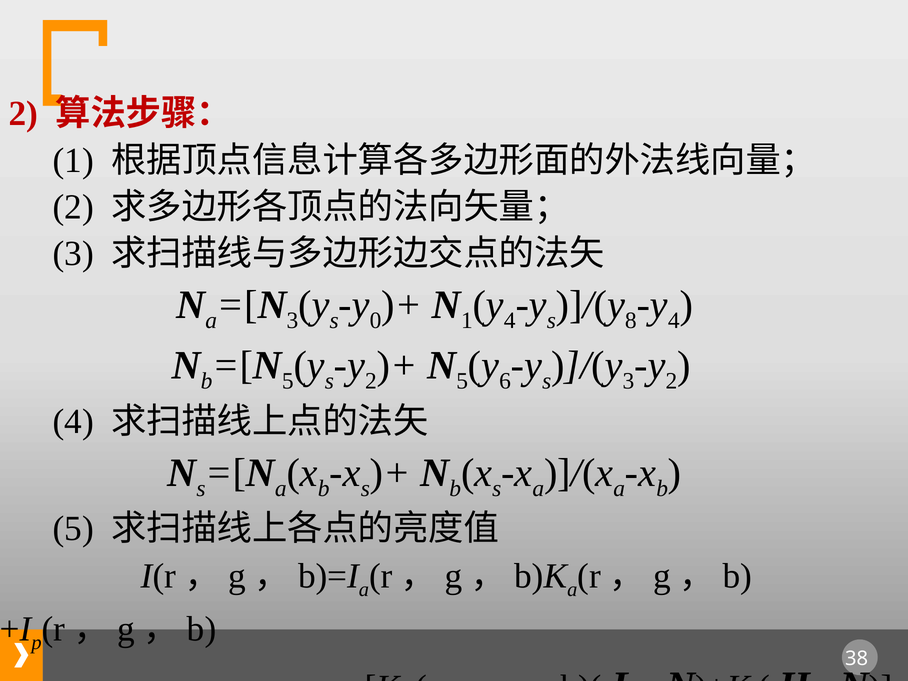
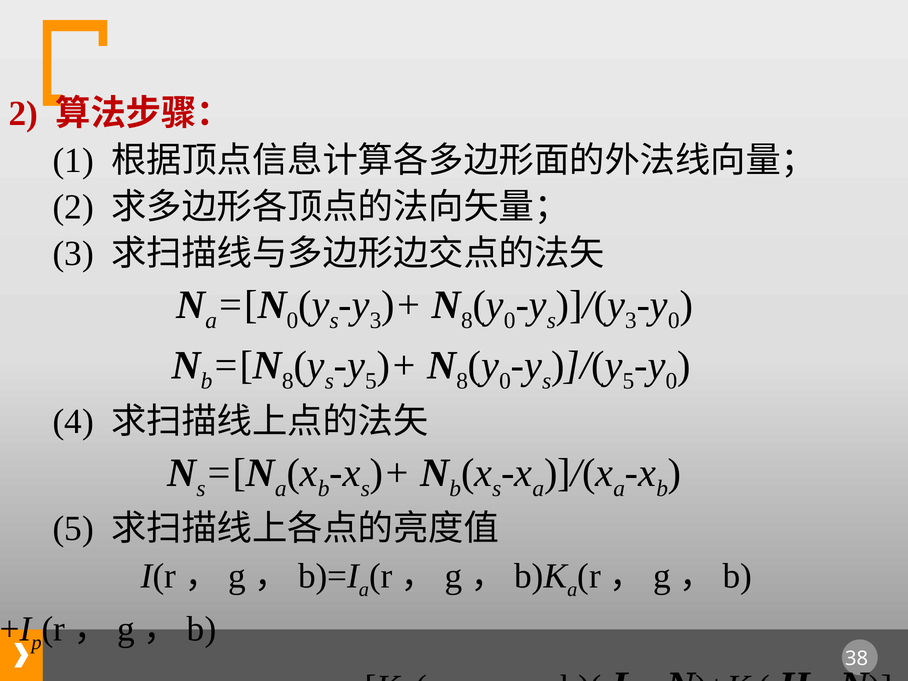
3: 3 -> 0 (292, 321)
0: 0 -> 3 (376, 321)
1: 1 -> 8 (467, 321)
4: 4 -> 0 (510, 321)
8: 8 -> 3 (631, 321)
4: 4 -> 0 (674, 321)
5: 5 -> 8 (288, 381)
2: 2 -> 5 (371, 381)
5: 5 -> 8 (462, 381)
6: 6 -> 0 (505, 381)
3: 3 -> 5 (628, 381)
2: 2 -> 0 (671, 381)
